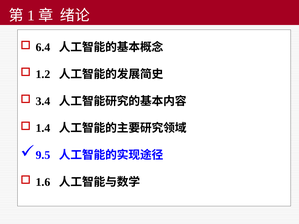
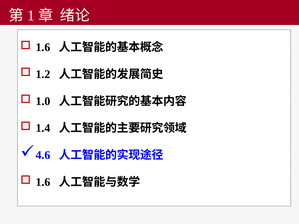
6.4: 6.4 -> 1.6 (43, 47)
3.4: 3.4 -> 1.0 (43, 101)
9.5: 9.5 -> 4.6 (43, 155)
